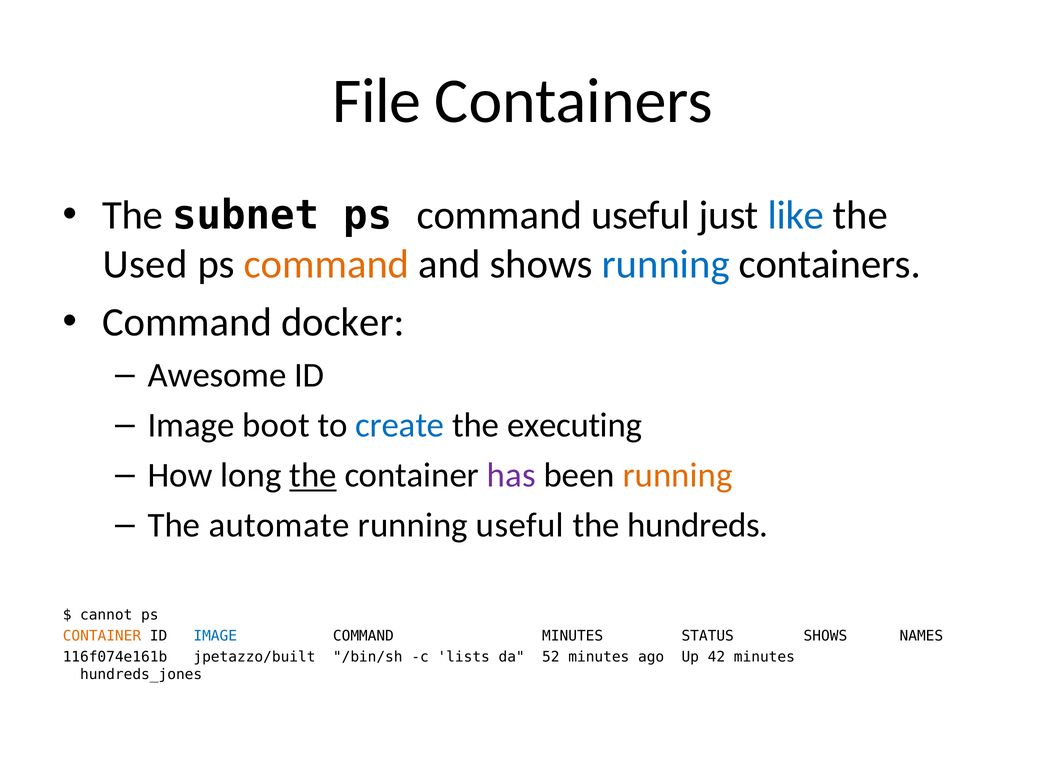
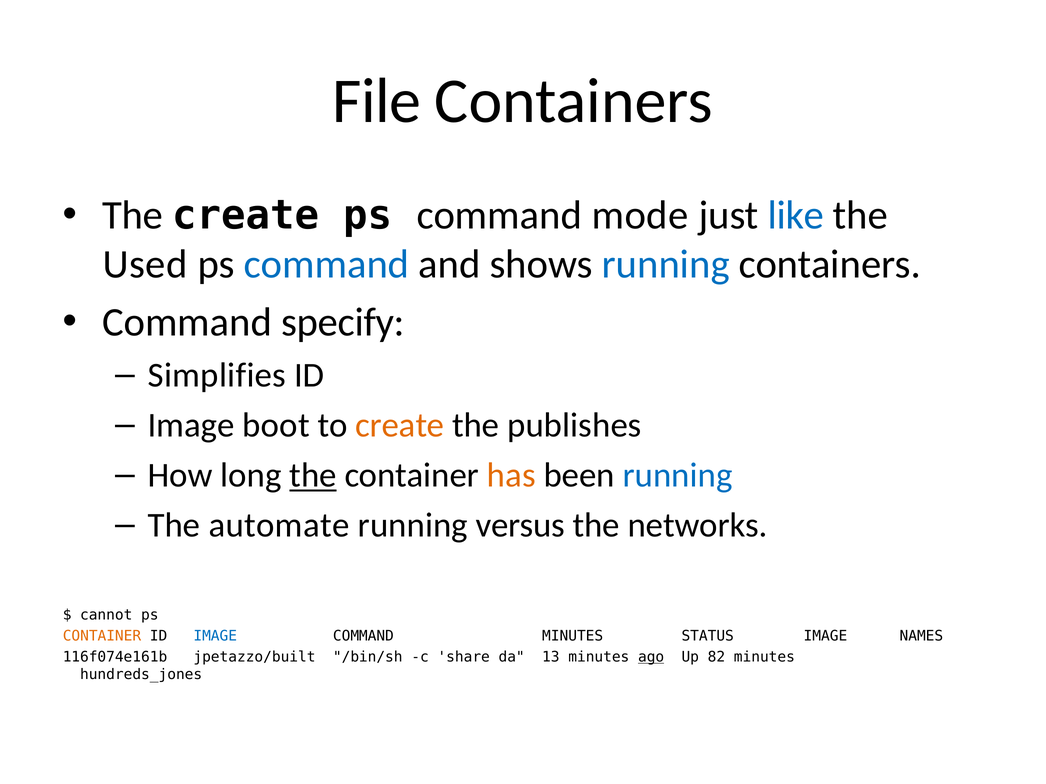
The subnet: subnet -> create (246, 216)
command useful: useful -> mode (640, 216)
command colour: orange -> blue (327, 264)
docker: docker -> specify (343, 323)
Awesome: Awesome -> Simplifies (217, 376)
create colour: blue -> orange (400, 426)
executing: executing -> publishes (574, 426)
has colour: purple -> orange (511, 476)
running colour: orange -> blue (678, 476)
running useful: useful -> versus (520, 526)
hundreds: hundreds -> networks (698, 526)
STATUS SHOWS: SHOWS -> IMAGE (825, 636)
lists: lists -> share (464, 657)
52: 52 -> 13 (551, 657)
ago underline: none -> present (651, 657)
42: 42 -> 82 (716, 657)
